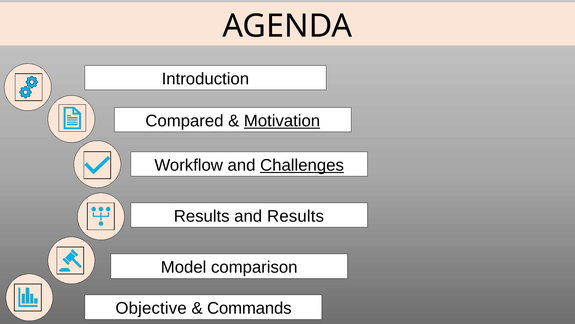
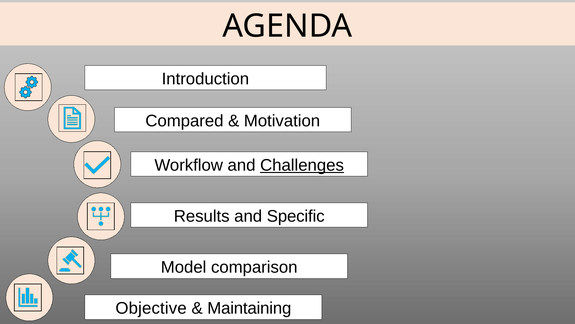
Motivation underline: present -> none (282, 121)
and Results: Results -> Specific (296, 216)
Commands: Commands -> Maintaining (249, 308)
